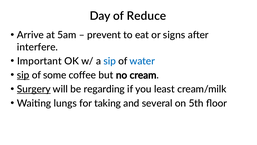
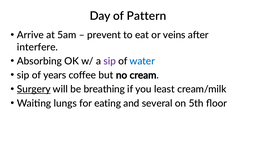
Reduce: Reduce -> Pattern (147, 16)
signs: signs -> veins (174, 35)
Important: Important -> Absorbing (39, 61)
sip colour: blue -> purple (110, 61)
sip underline: present -> none (23, 75)
some: some -> years (55, 75)
regarding: regarding -> breathing (104, 89)
taking: taking -> eating (108, 103)
